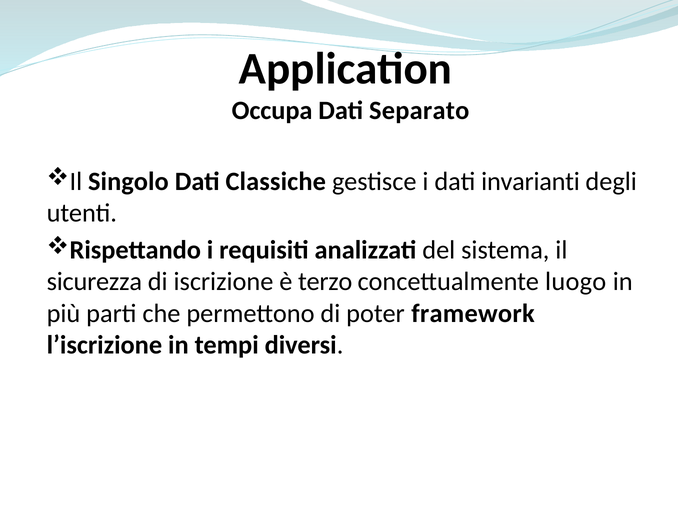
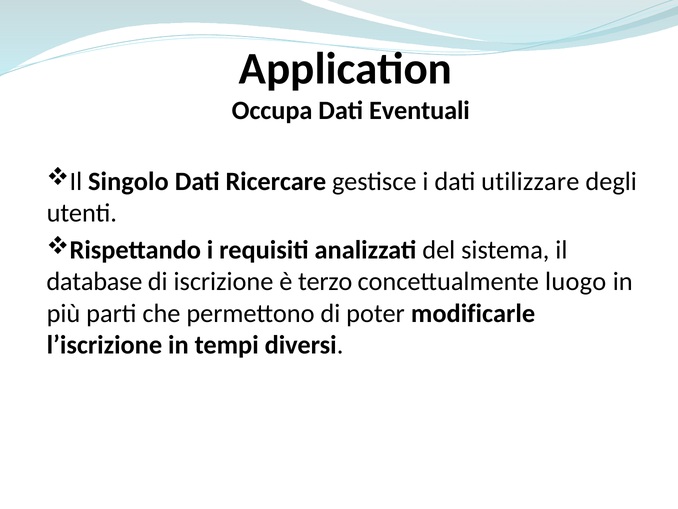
Separato: Separato -> Eventuali (419, 111)
Classiche: Classiche -> Ricercare (276, 181)
invarianti: invarianti -> utilizzare (530, 181)
sicurezza: sicurezza -> database (94, 281)
framework: framework -> modificarle (473, 313)
